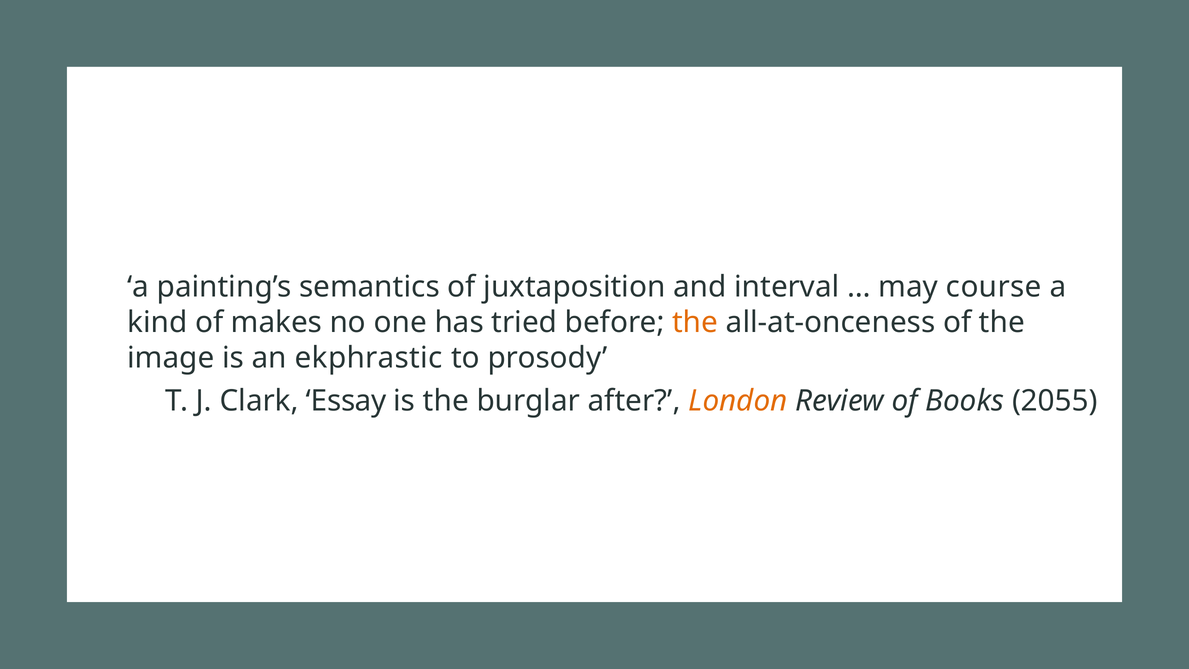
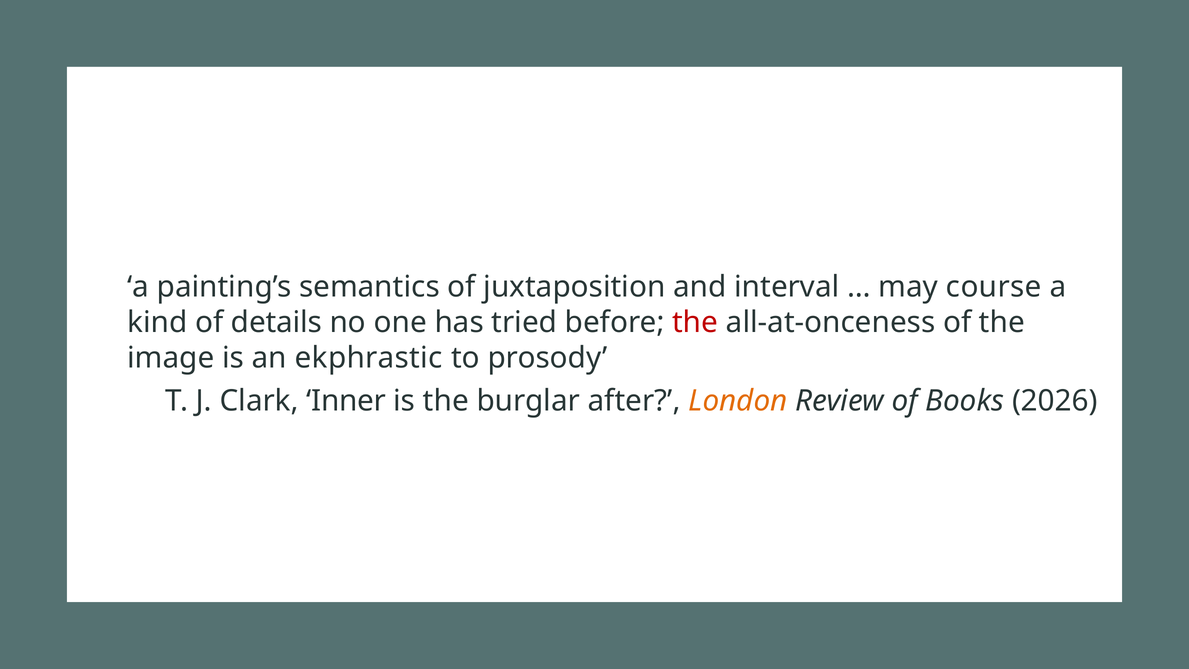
makes: makes -> details (277, 322)
the colour: orange -> red (695, 322)
Essay: Essay -> Inner (346, 401)
2055: 2055 -> 2026 (1055, 401)
